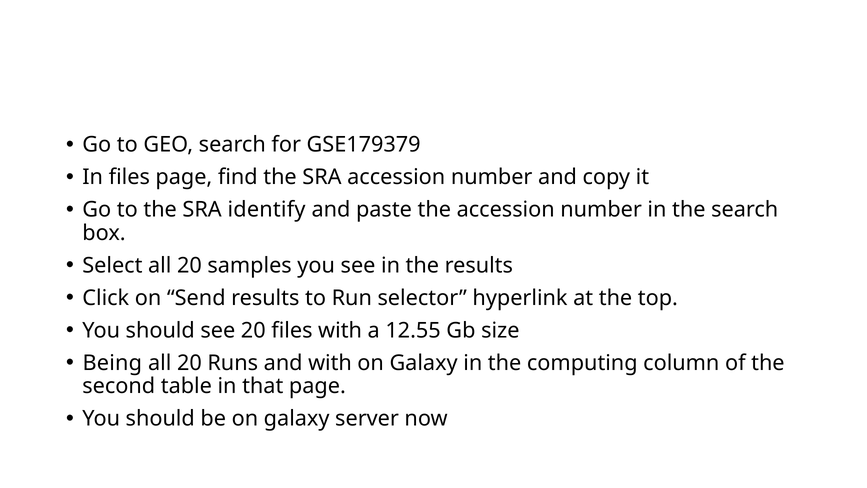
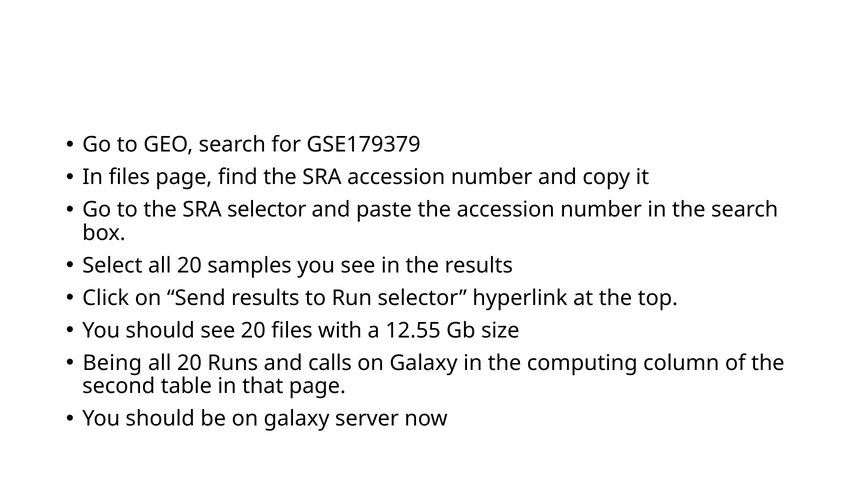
SRA identify: identify -> selector (267, 210)
and with: with -> calls (330, 363)
